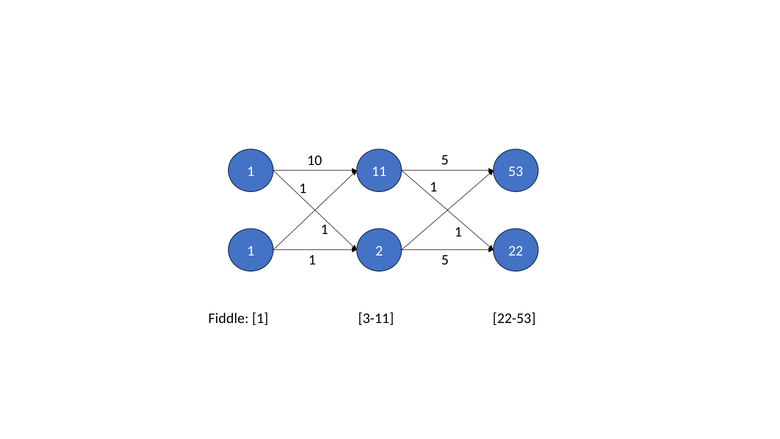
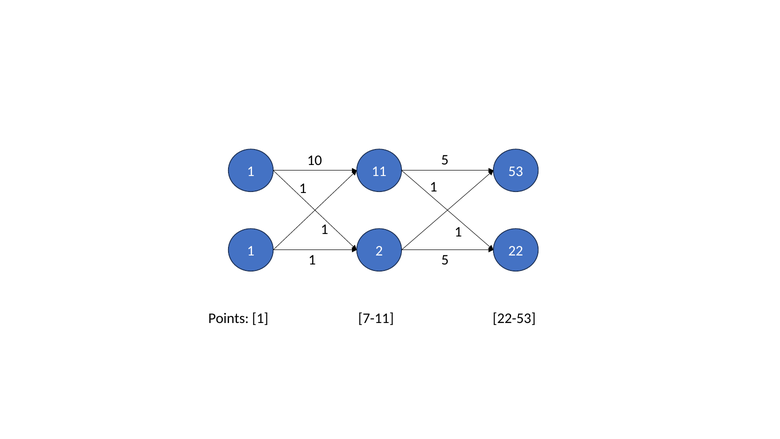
Fiddle: Fiddle -> Points (229, 318)
3-11: 3-11 -> 7-11 (376, 318)
